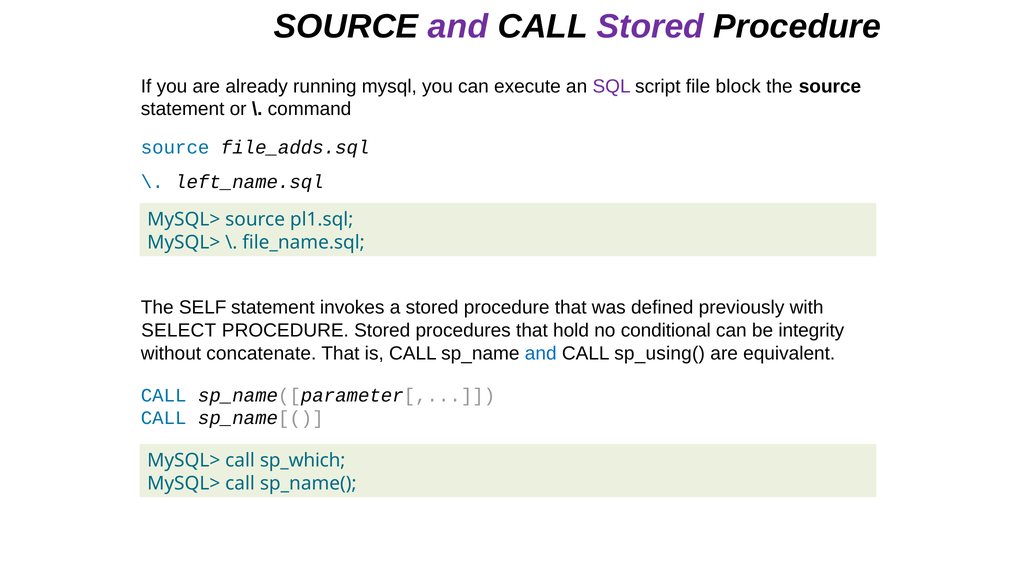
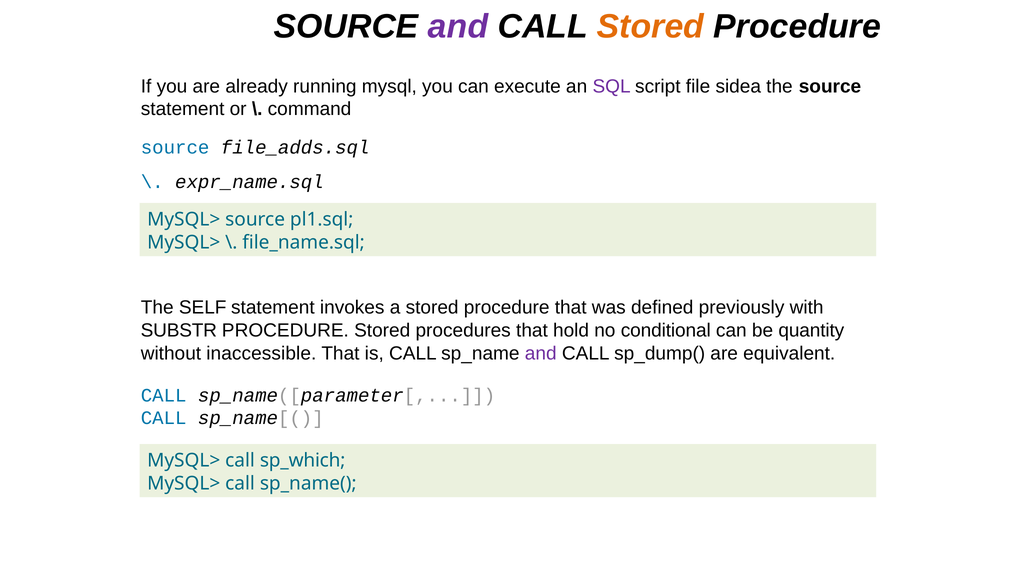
Stored colour: purple -> orange (650, 26)
block: block -> sidea (738, 86)
left_name.sql: left_name.sql -> expr_name.sql (249, 182)
SELECT: SELECT -> SUBSTR (179, 331)
integrity: integrity -> quantity (811, 331)
concatenate: concatenate -> inaccessible (261, 354)
and colour: blue -> purple (541, 354)
sp_using(: sp_using( -> sp_dump( (660, 354)
